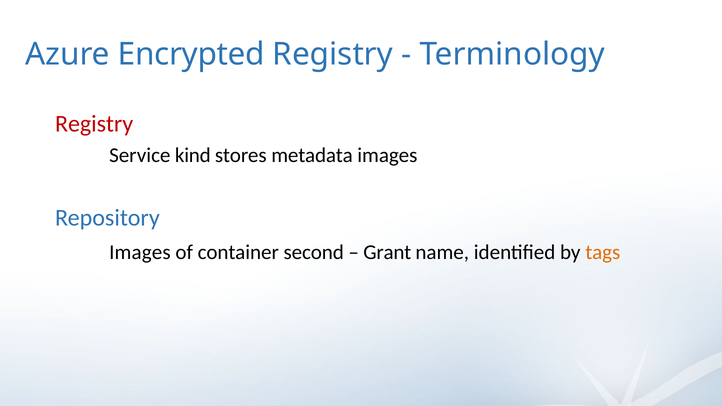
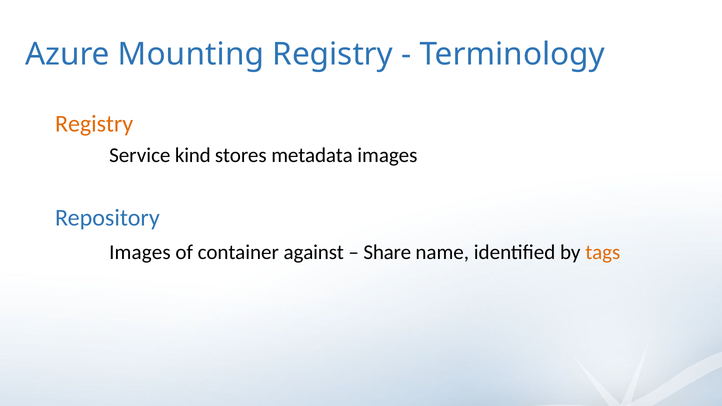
Encrypted: Encrypted -> Mounting (191, 54)
Registry colour: red -> orange (94, 124)
second: second -> against (314, 252)
Grant: Grant -> Share (387, 252)
